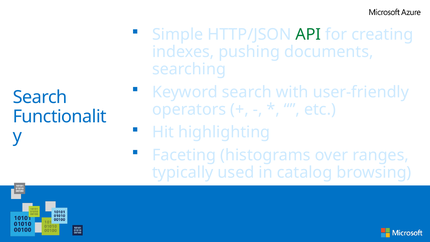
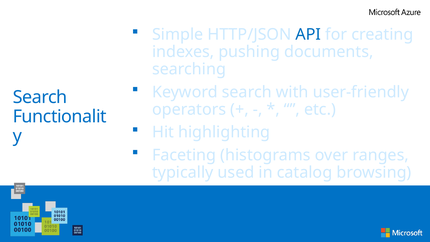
API colour: green -> blue (308, 34)
